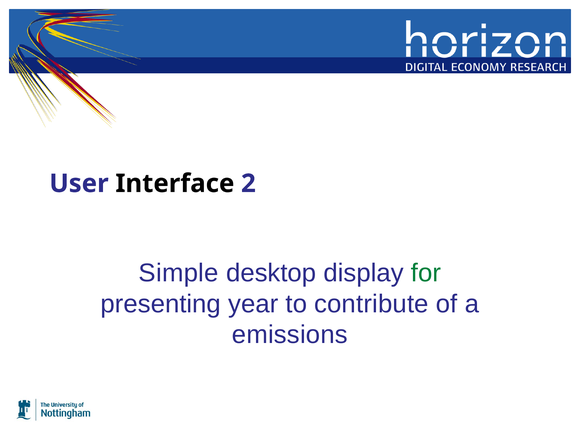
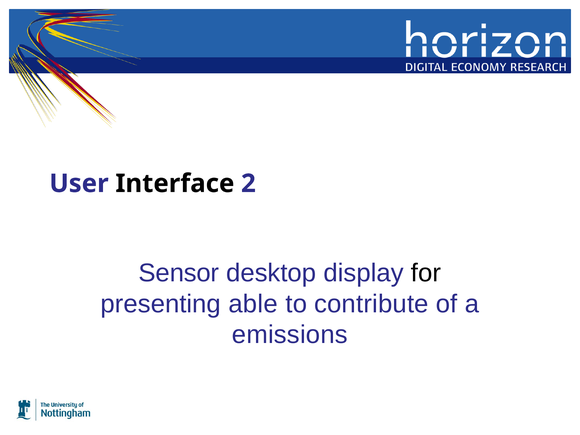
Simple: Simple -> Sensor (179, 273)
for colour: green -> black (426, 273)
year: year -> able (253, 304)
